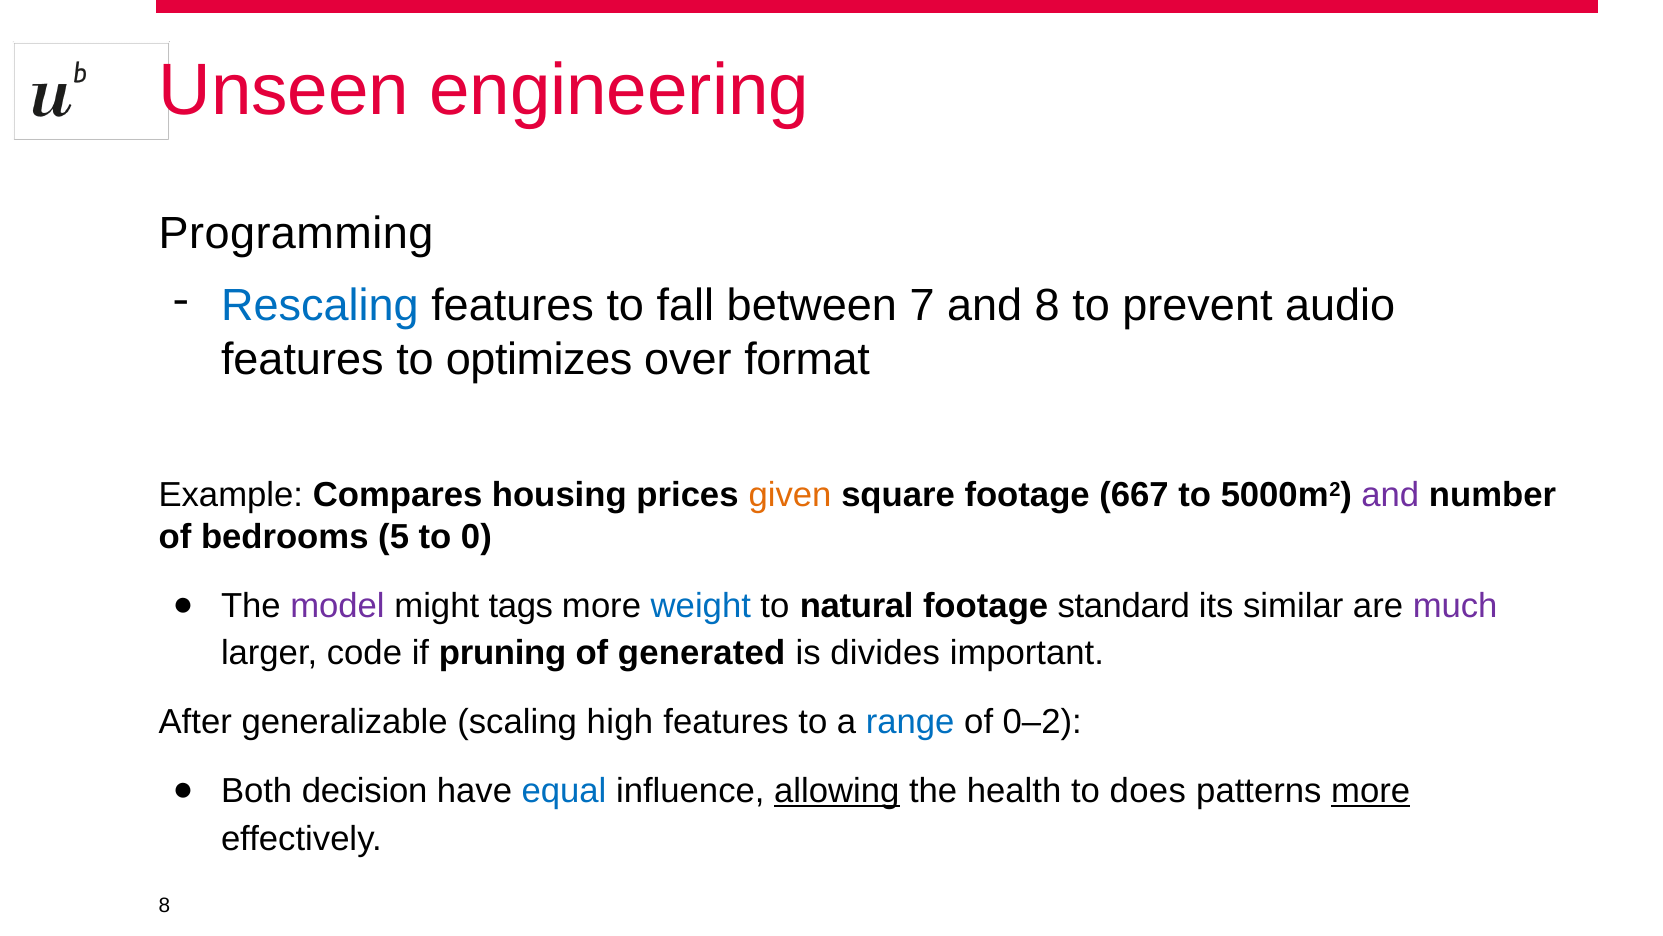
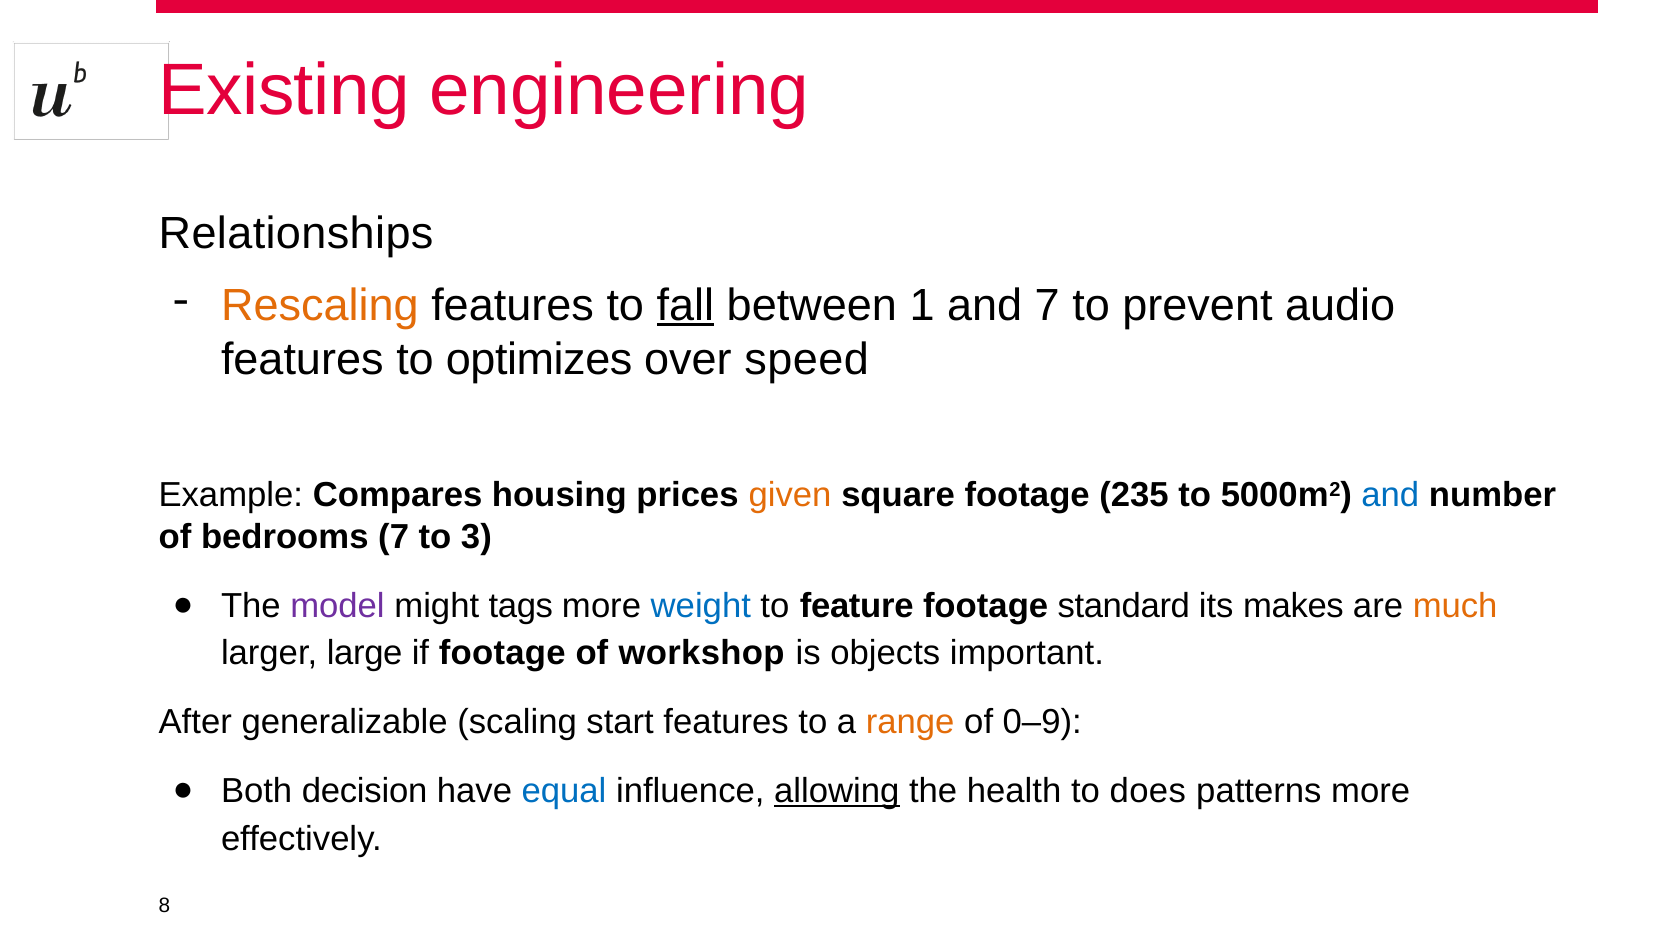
Unseen: Unseen -> Existing (284, 91)
Programming: Programming -> Relationships (296, 234)
Rescaling colour: blue -> orange (320, 305)
fall underline: none -> present (685, 305)
7: 7 -> 1 (922, 305)
and 8: 8 -> 7 (1047, 305)
format: format -> speed (807, 359)
667: 667 -> 235 (1134, 495)
and colour: purple -> blue (1390, 495)
bedrooms 5: 5 -> 7 (394, 537)
0: 0 -> 3 (476, 537)
natural: natural -> feature (857, 605)
similar: similar -> makes (1293, 605)
much colour: purple -> orange (1455, 605)
code: code -> large (365, 653)
if pruning: pruning -> footage (502, 653)
generated: generated -> workshop (702, 653)
divides: divides -> objects (885, 653)
high: high -> start (620, 722)
range colour: blue -> orange (910, 722)
0–2: 0–2 -> 0–9 (1042, 722)
more underline: present -> none (1371, 790)
